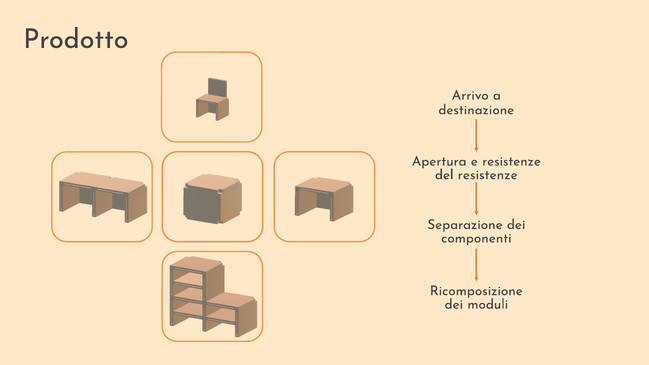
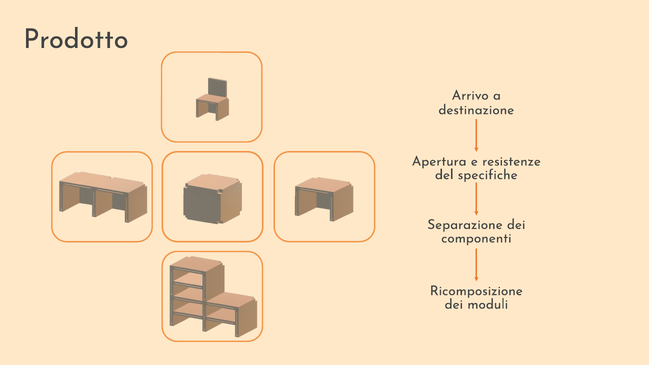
del resistenze: resistenze -> specifiche (488, 175)
